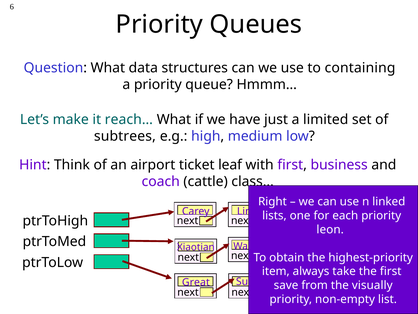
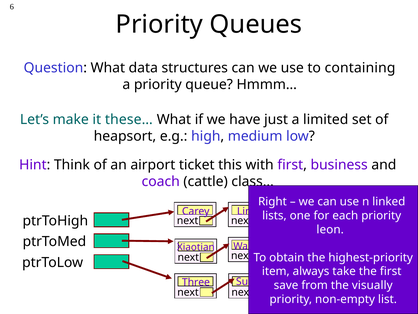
reach…: reach… -> these… (129, 119)
subtrees: subtrees -> heapsort (125, 136)
leaf: leaf -> this (230, 165)
Great: Great -> Three (196, 282)
